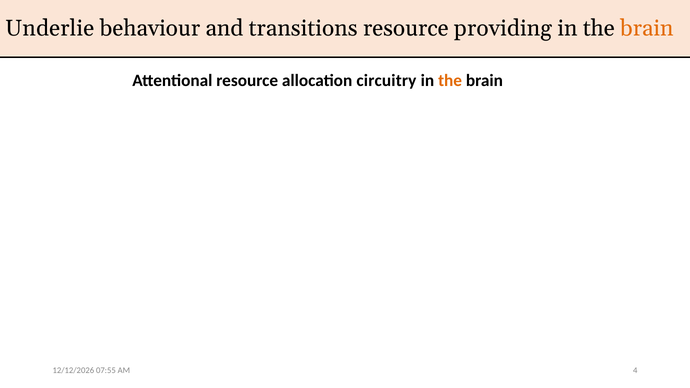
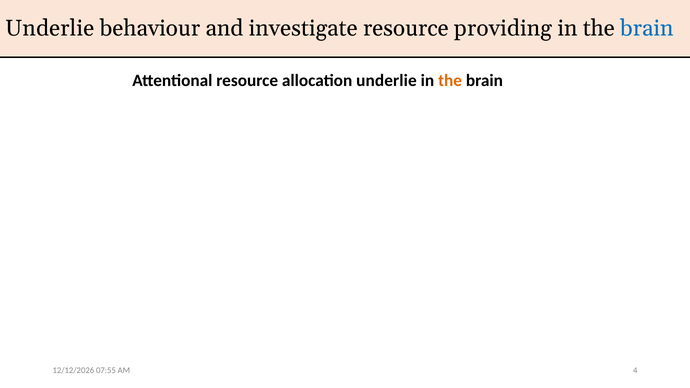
transitions: transitions -> investigate (303, 28)
brain colour: orange -> blue (647, 28)
allocation circuitry: circuitry -> underlie (386, 81)
